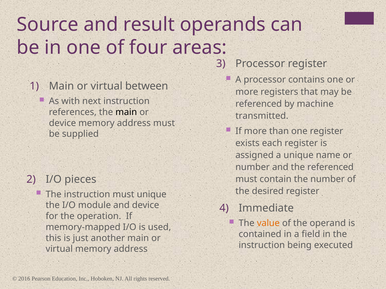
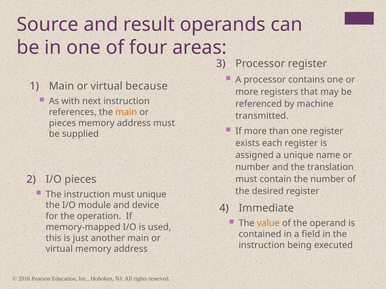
between: between -> because (147, 86)
main colour: black -> orange (126, 112)
device: device -> pieces (62, 123)
the referenced: referenced -> translation (330, 167)
